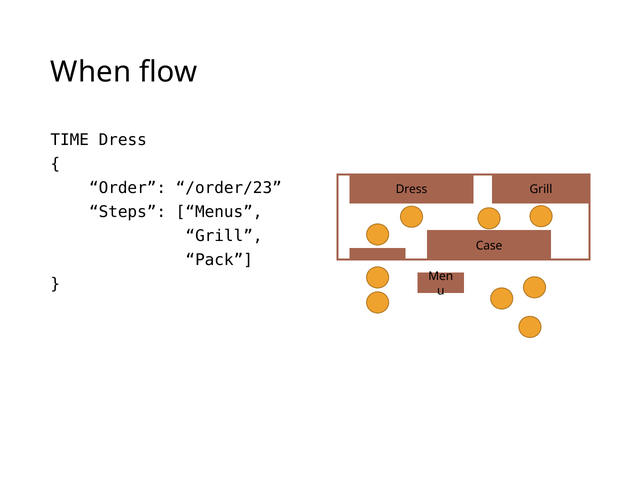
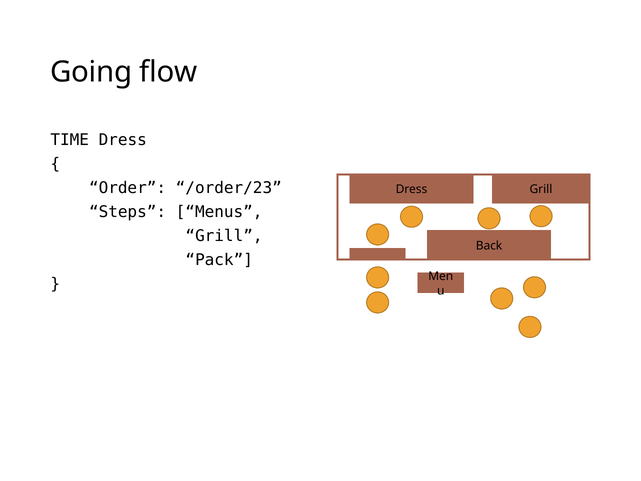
When: When -> Going (91, 72)
Case: Case -> Back (489, 246)
